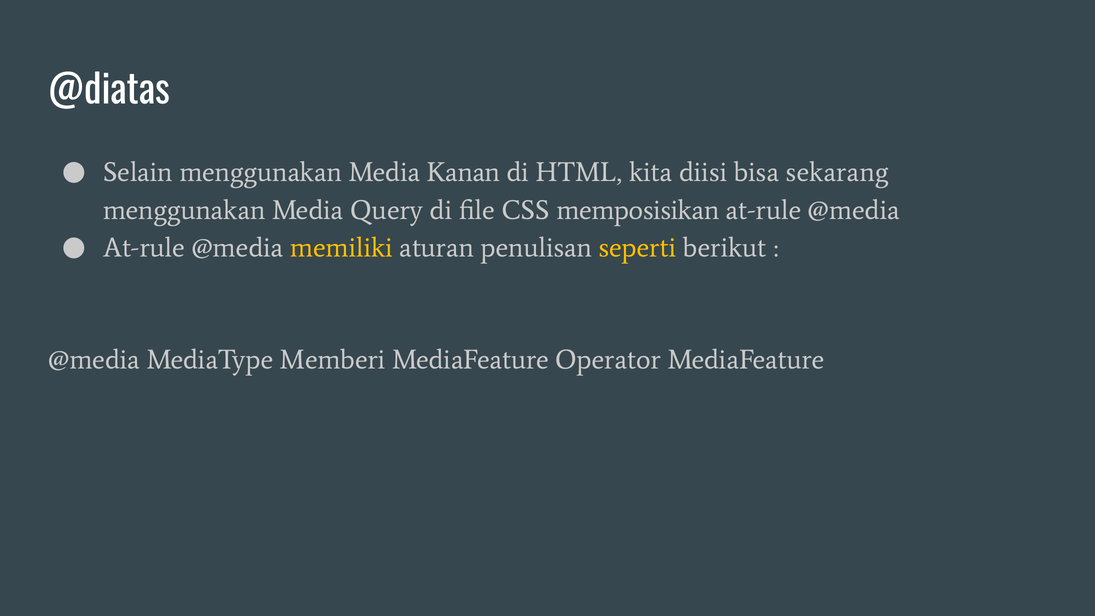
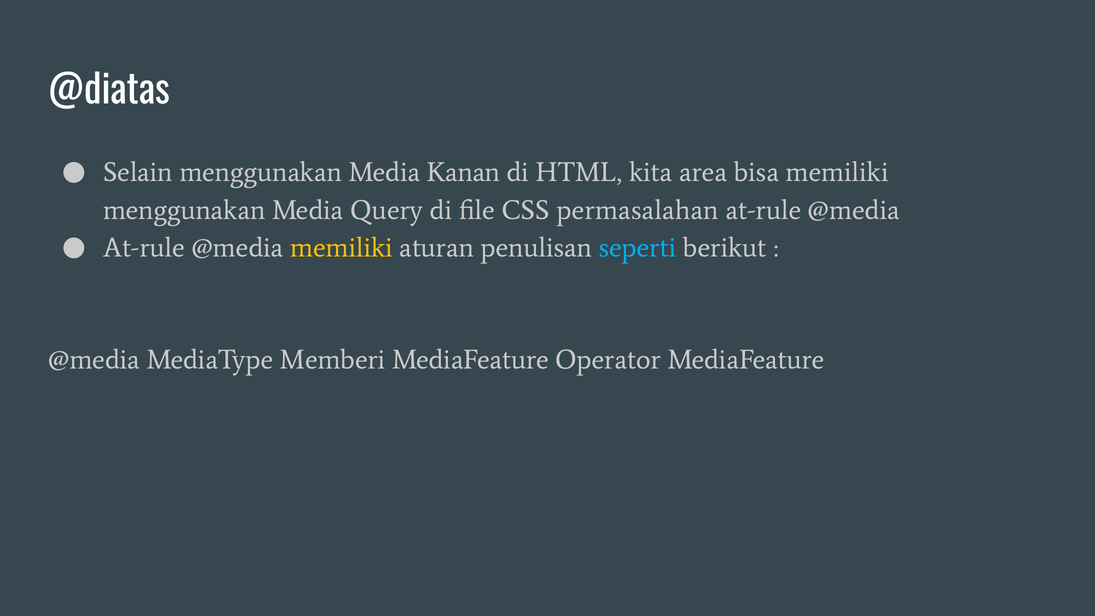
diisi: diisi -> area (703, 172)
bisa sekarang: sekarang -> memiliki (837, 172)
memposisikan: memposisikan -> permasalahan (638, 210)
seperti colour: yellow -> light blue (638, 248)
